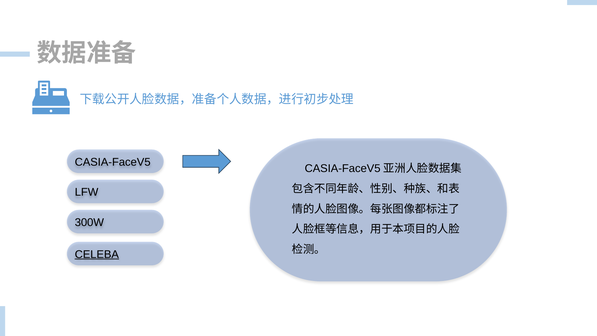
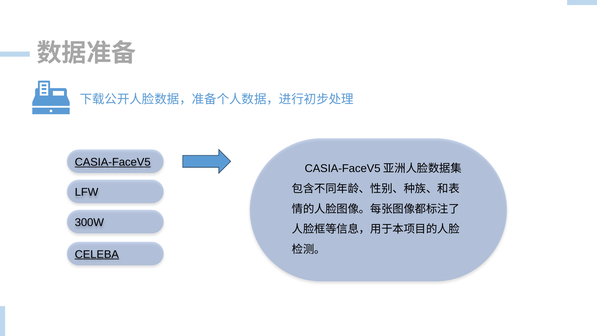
CASIA-FaceV5 underline: none -> present (113, 162)
